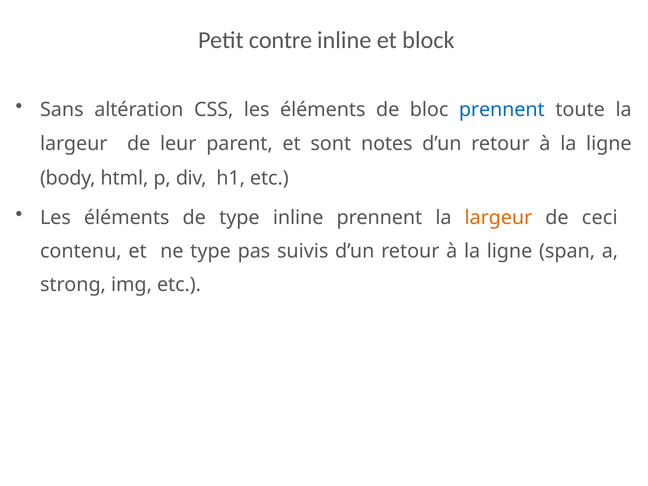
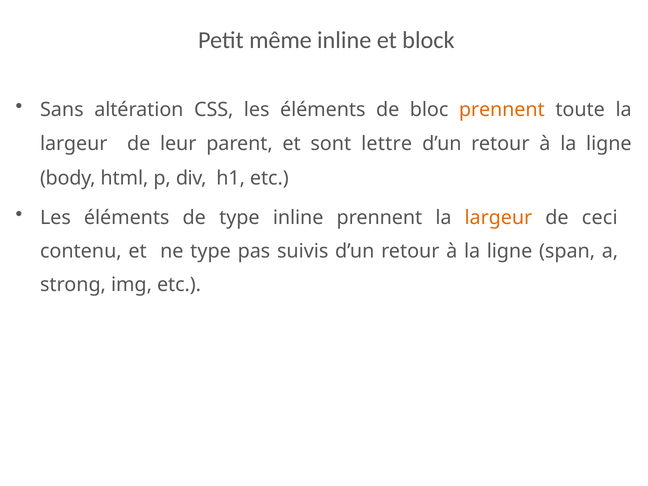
contre: contre -> même (280, 40)
prennent colour: blue -> orange (502, 110)
notes: notes -> lettre (387, 144)
